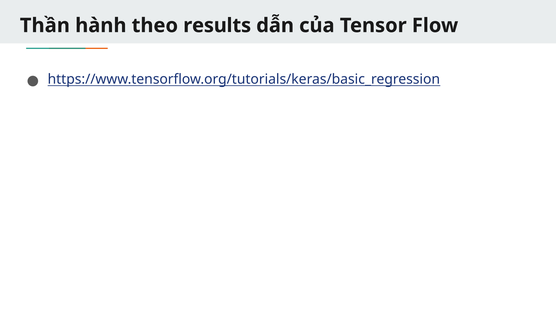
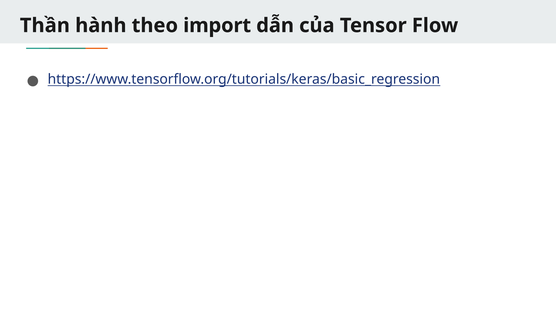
results: results -> import (217, 25)
